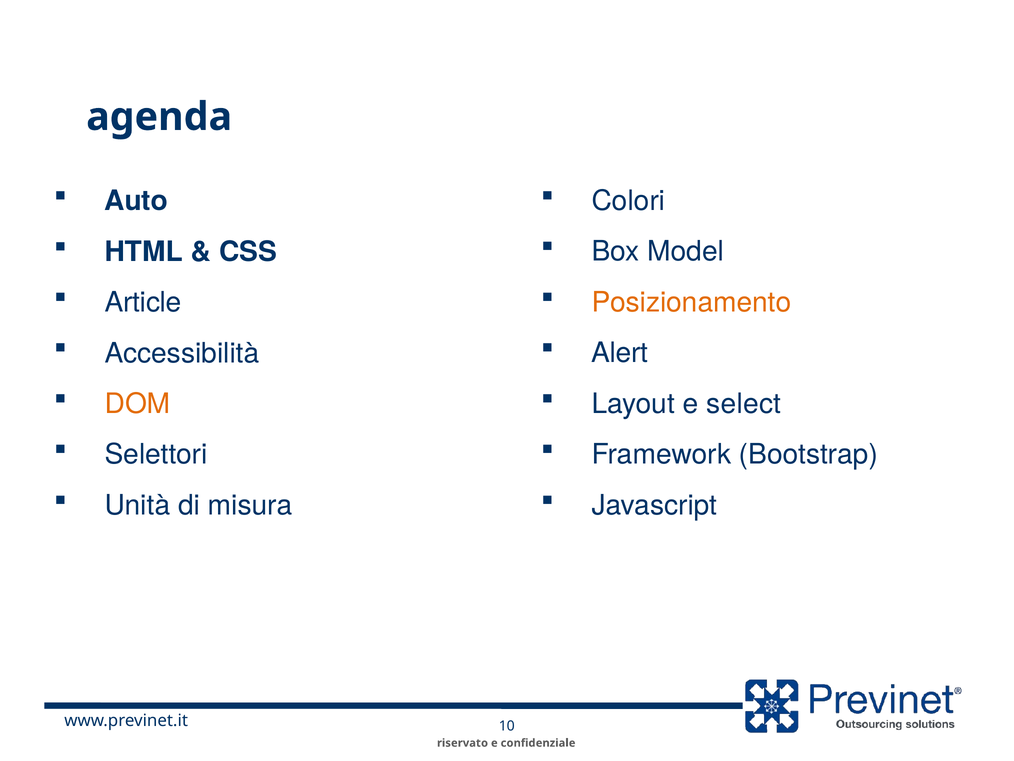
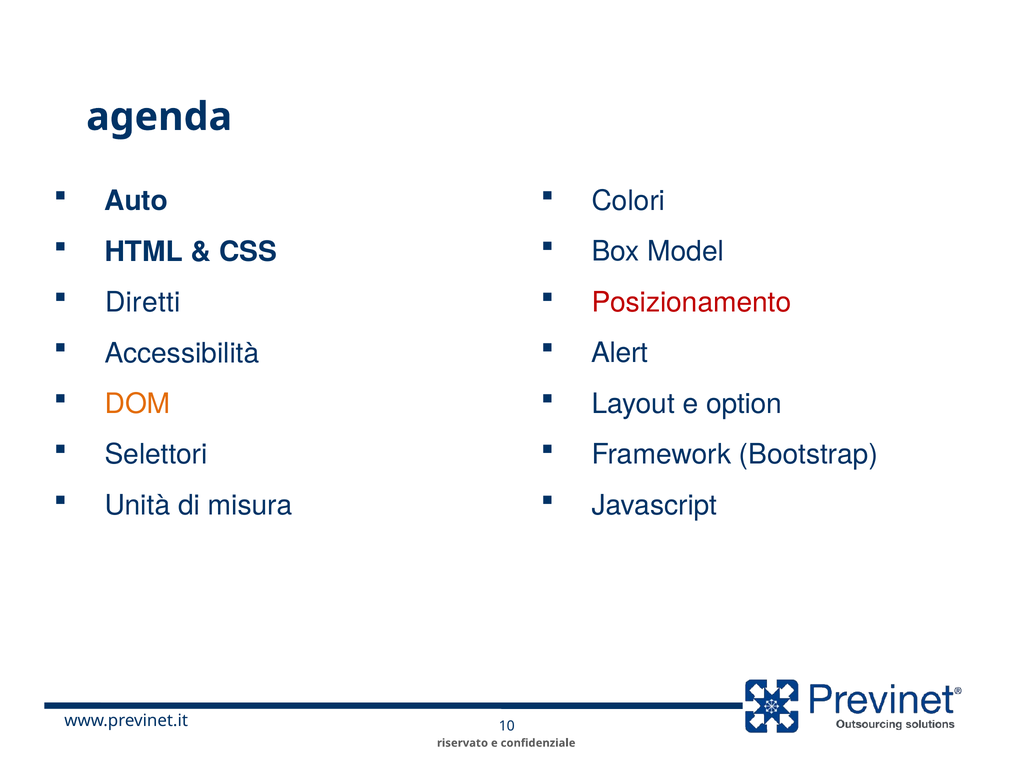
Article: Article -> Diretti (143, 302)
Posizionamento colour: orange -> red (691, 302)
select: select -> option (744, 404)
